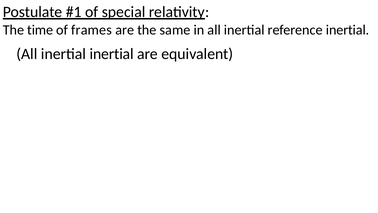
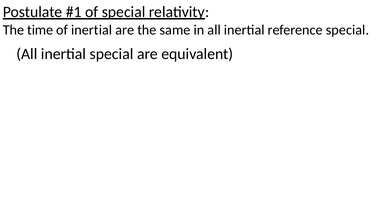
of frames: frames -> inertial (92, 30)
reference inertial: inertial -> special (347, 30)
inertial inertial: inertial -> special (112, 54)
